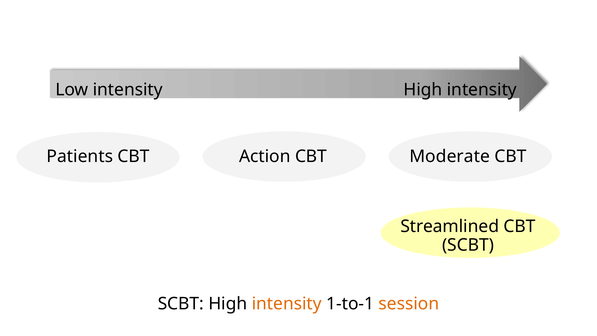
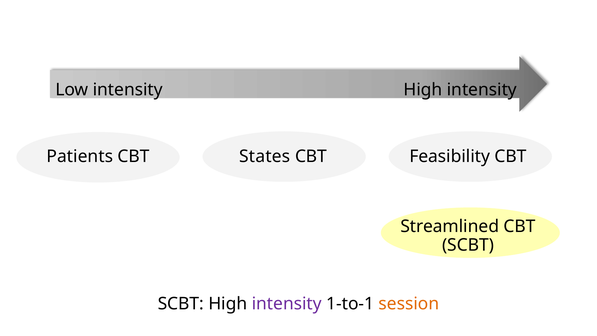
Action: Action -> States (265, 156)
Moderate: Moderate -> Feasibility (450, 156)
intensity colour: orange -> purple (287, 303)
